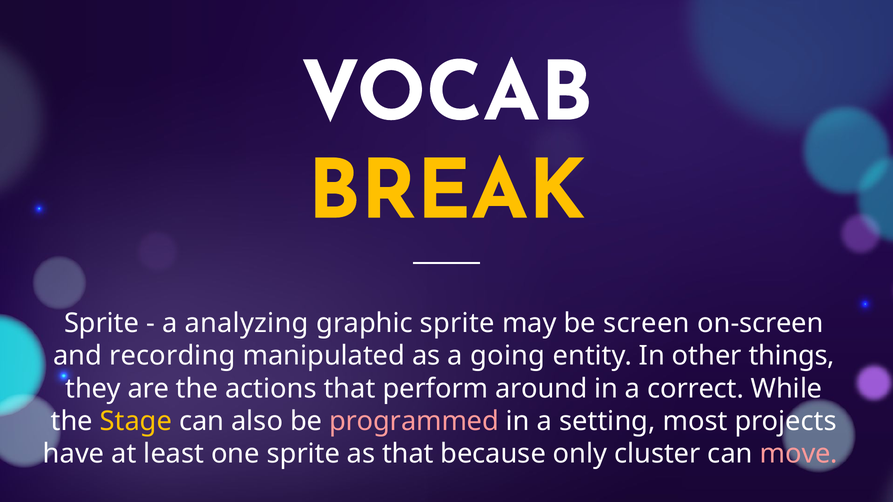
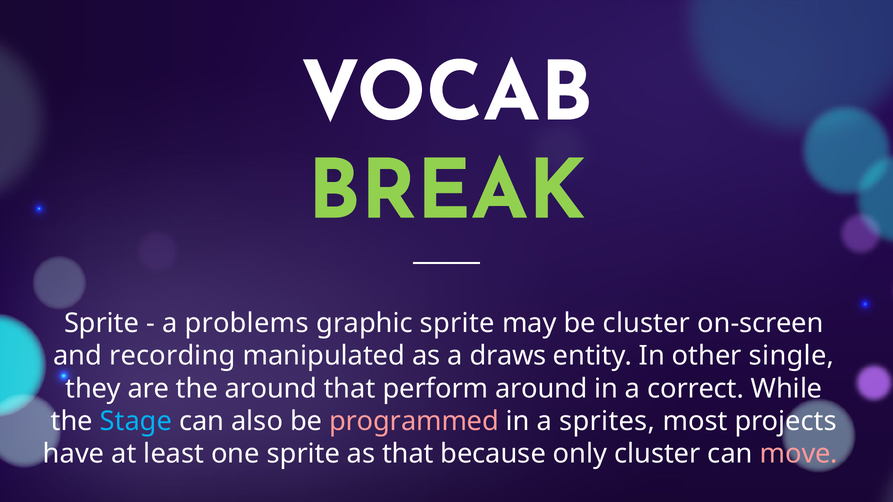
BREAK colour: yellow -> light green (447, 191)
analyzing: analyzing -> problems (247, 323)
be screen: screen -> cluster (646, 323)
going: going -> draws (508, 356)
things: things -> single (791, 356)
the actions: actions -> around (271, 389)
Stage colour: yellow -> light blue (136, 421)
setting: setting -> sprites (607, 421)
